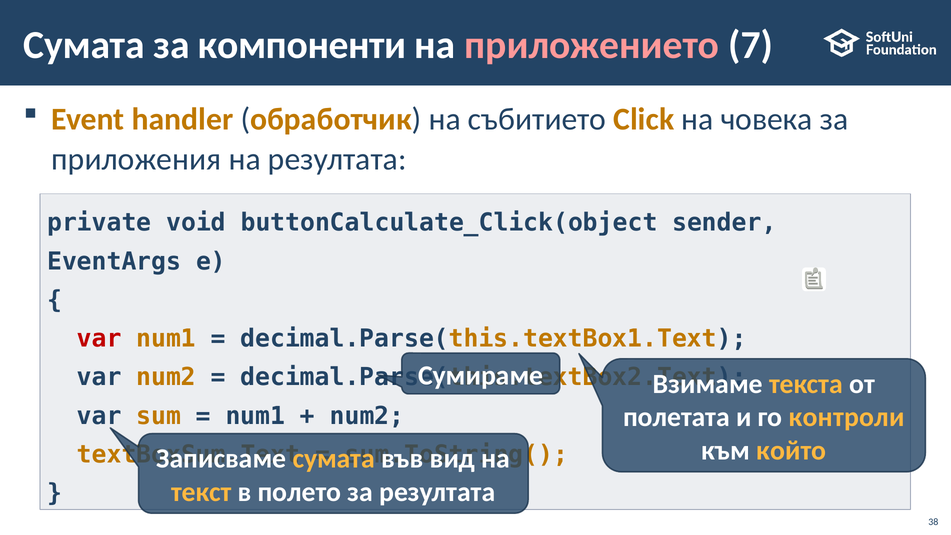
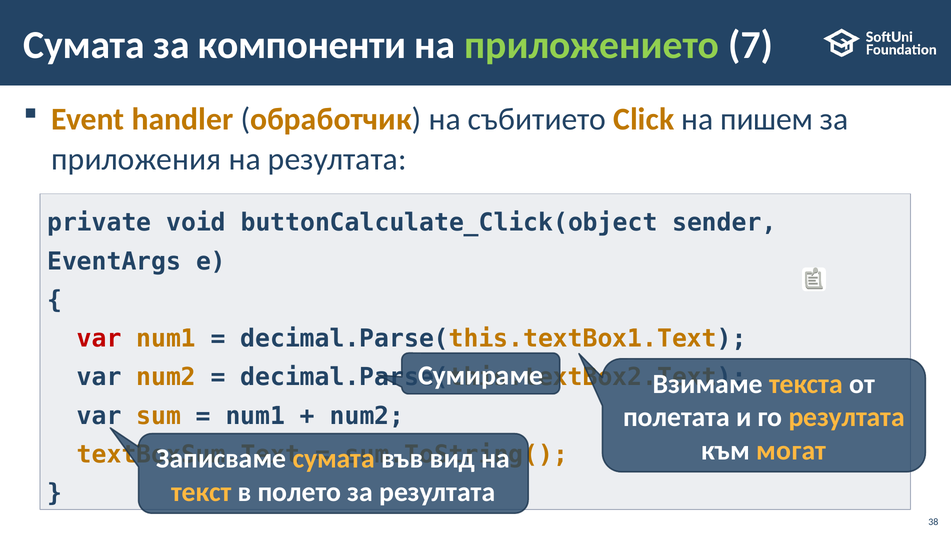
приложението colour: pink -> light green (592, 45)
човека: човека -> пишем (767, 119)
го контроли: контроли -> резултата (847, 417)
който: който -> могат (791, 450)
